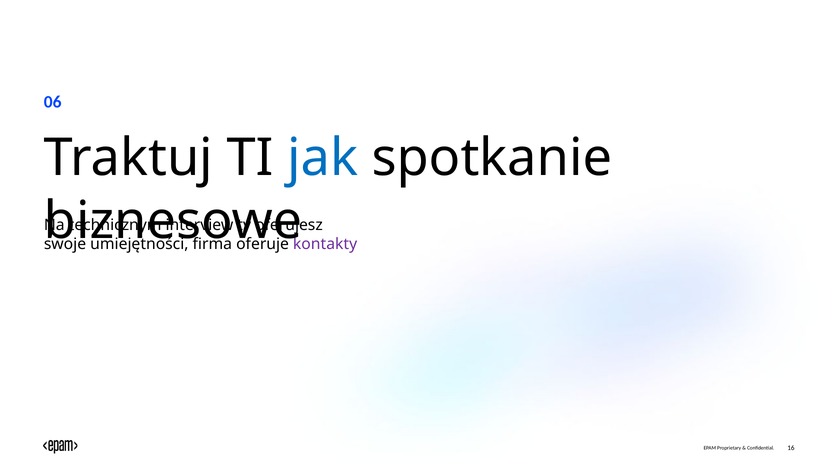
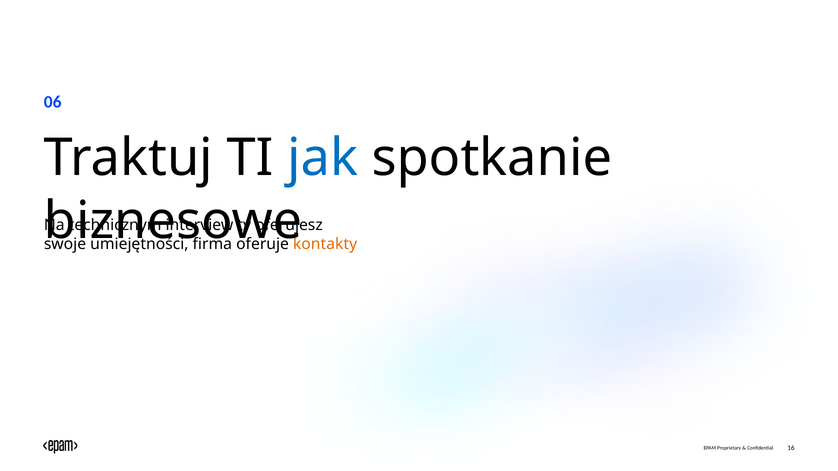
kontakty colour: purple -> orange (325, 244)
